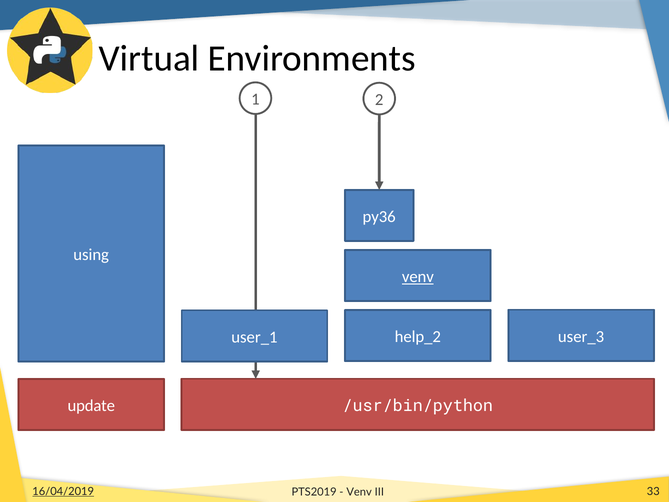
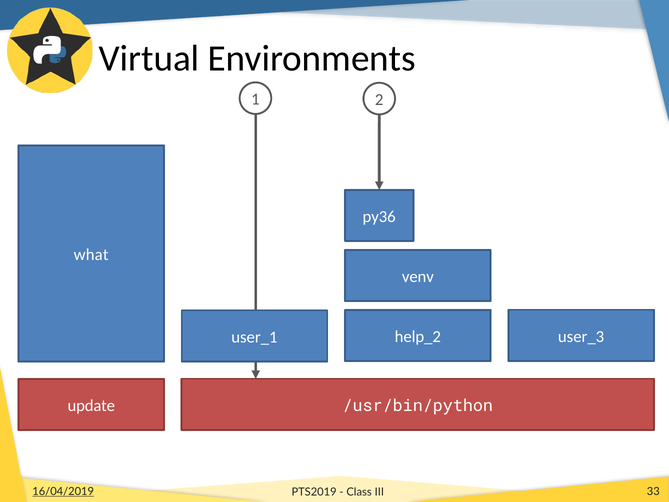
using: using -> what (91, 255)
venv underline: present -> none (418, 277)
Venv: Venv -> Class (359, 492)
